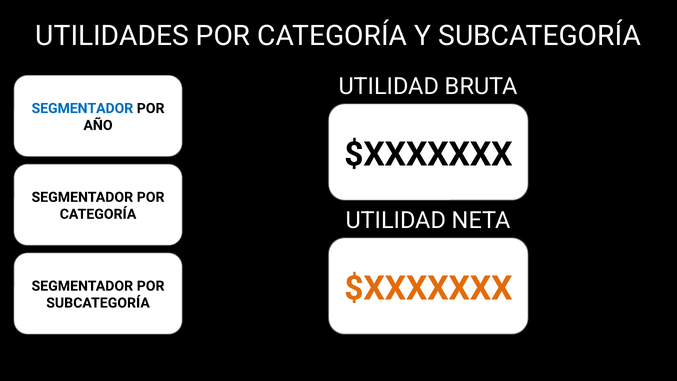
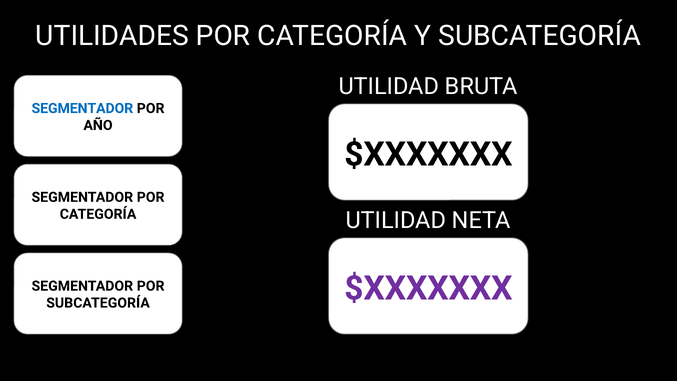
$XXXXXXX colour: orange -> purple (428, 288)
